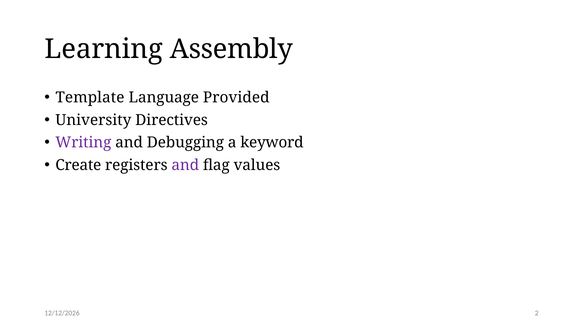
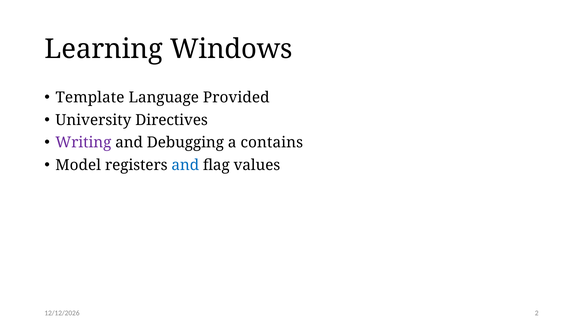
Assembly: Assembly -> Windows (231, 49)
keyword: keyword -> contains (272, 143)
Create: Create -> Model (78, 165)
and colour: purple -> blue (185, 165)
